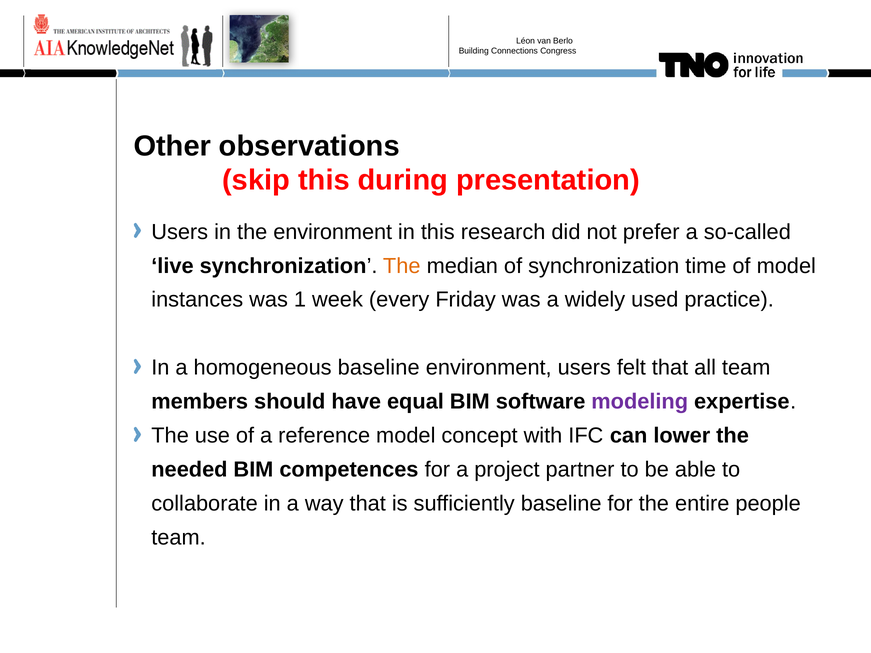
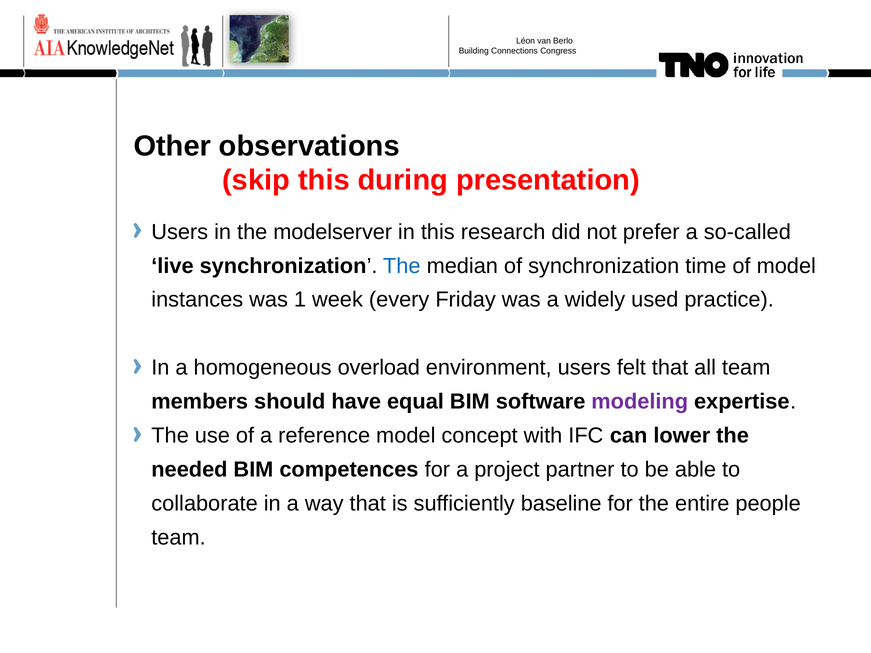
the environment: environment -> modelserver (333, 232)
The colour: orange -> blue (402, 266)
homogeneous baseline: baseline -> overload (379, 368)
